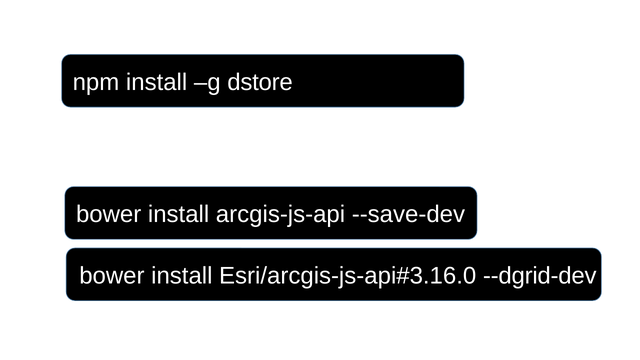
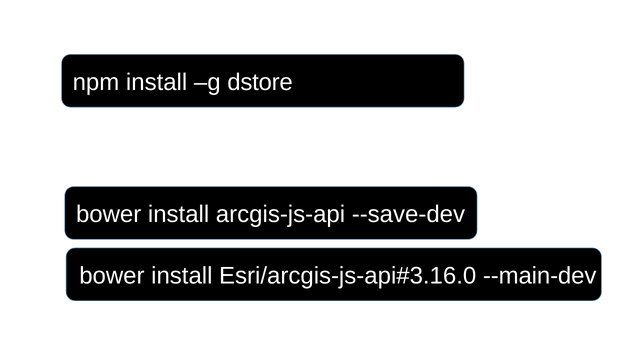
--dgrid-dev: --dgrid-dev -> --main-dev (540, 276)
